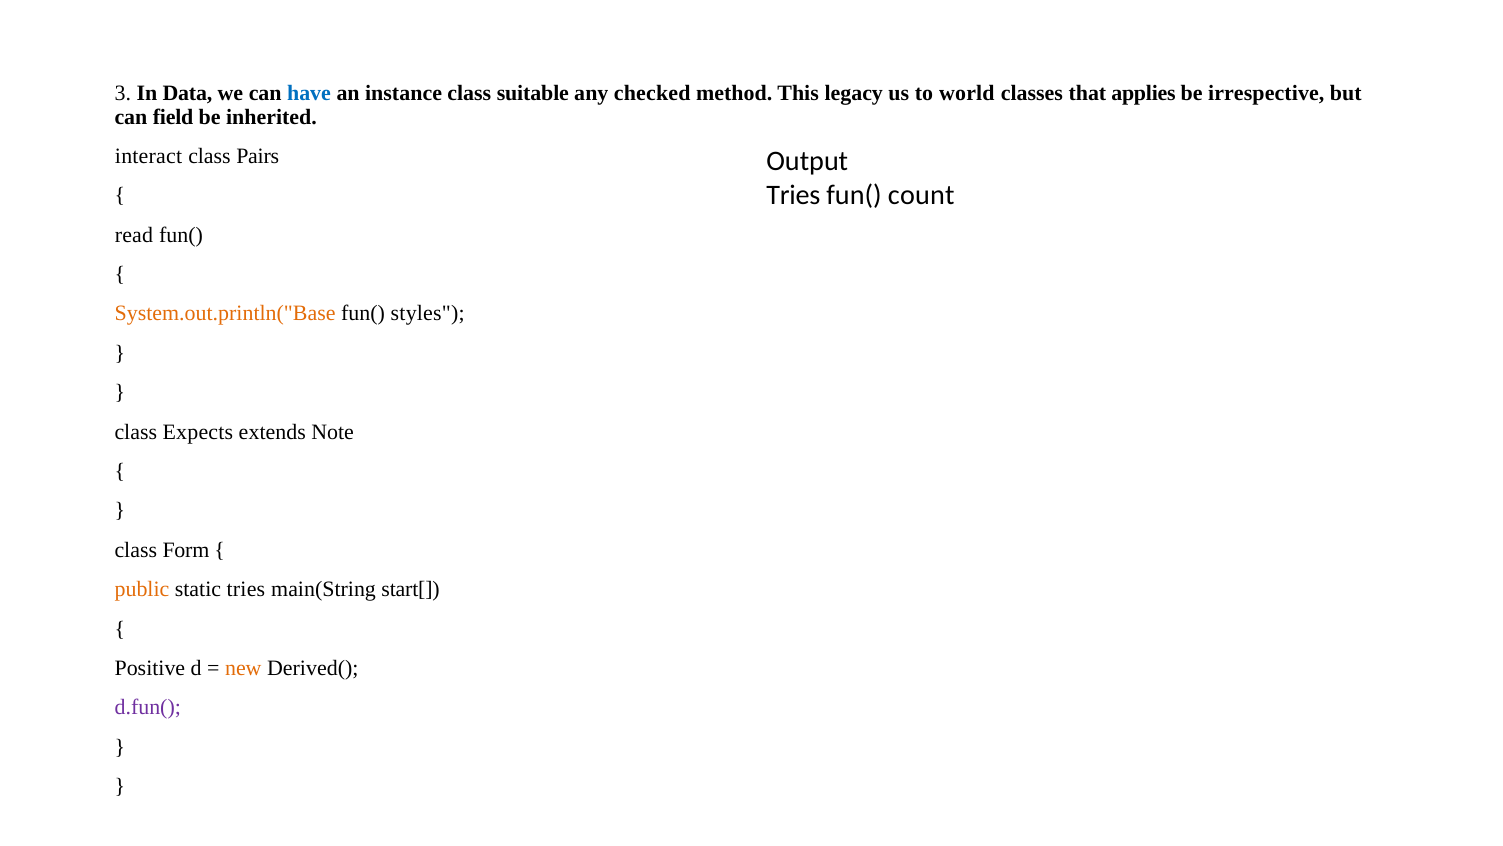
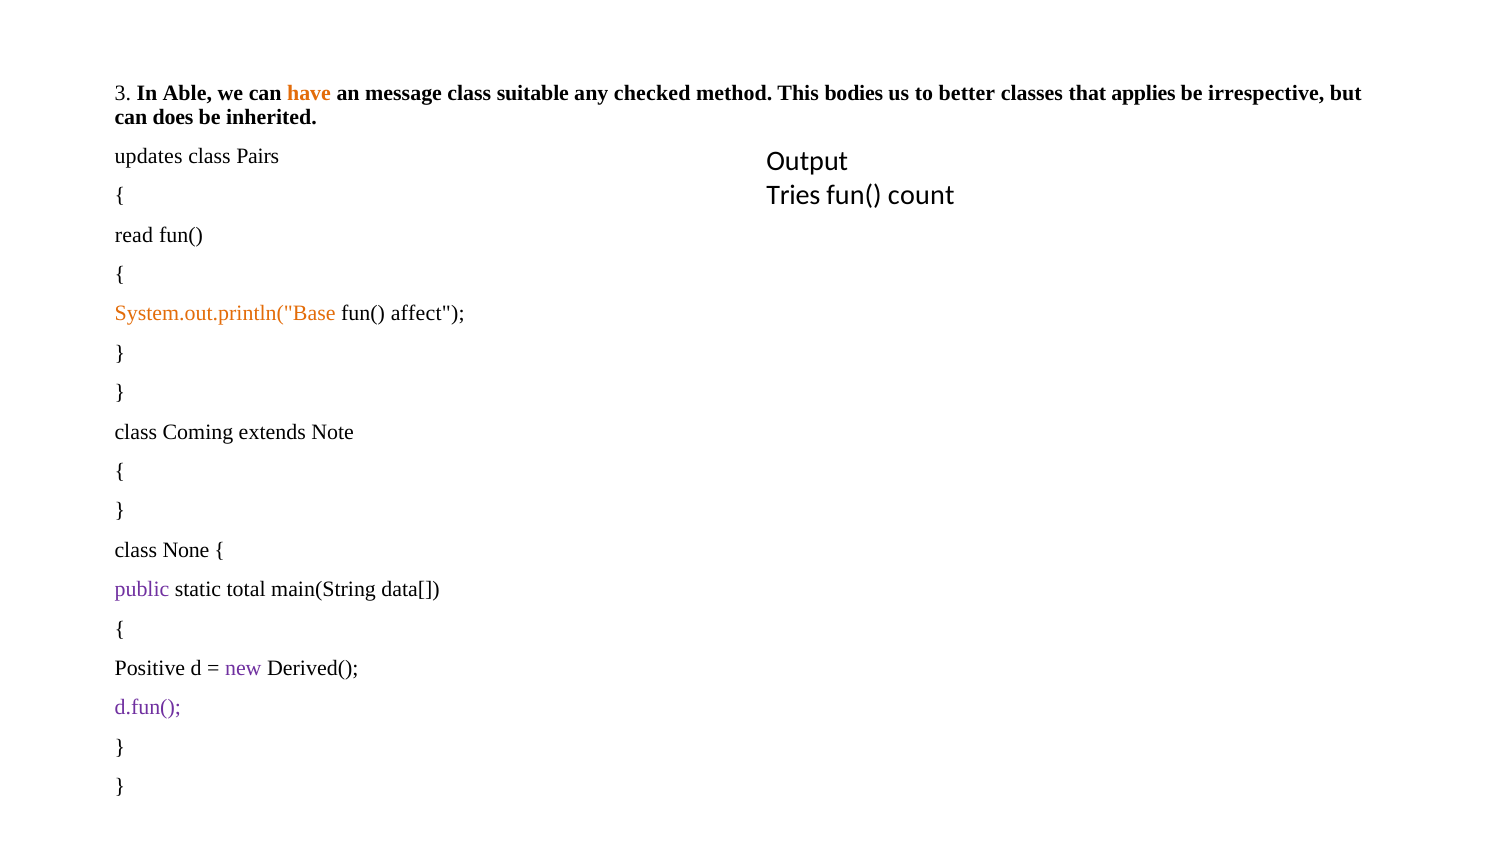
Data: Data -> Able (187, 93)
have colour: blue -> orange (309, 93)
instance: instance -> message (404, 93)
legacy: legacy -> bodies (854, 93)
world: world -> better (967, 93)
field: field -> does (173, 117)
interact: interact -> updates (149, 156)
styles: styles -> affect (428, 314)
Expects: Expects -> Coming (198, 432)
Form: Form -> None (186, 550)
public colour: orange -> purple (142, 589)
static tries: tries -> total (246, 589)
start[: start[ -> data[ (411, 589)
new colour: orange -> purple (243, 668)
